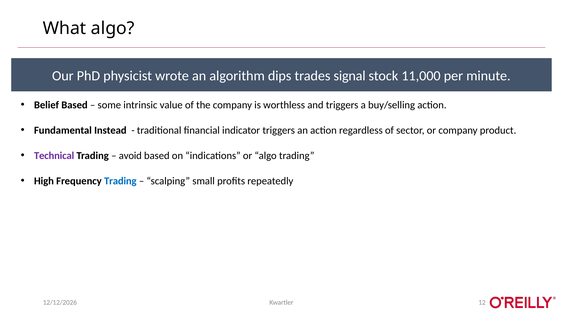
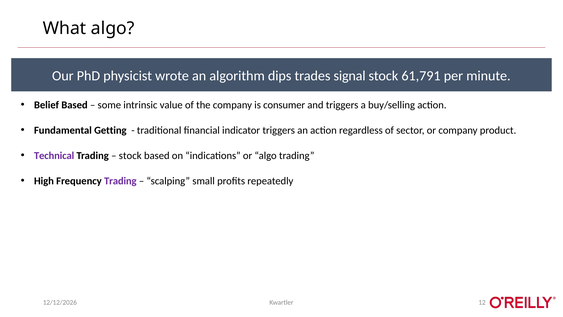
11,000: 11,000 -> 61,791 (421, 76)
worthless: worthless -> consumer (284, 105)
Instead: Instead -> Getting (110, 130)
avoid: avoid -> stock (130, 155)
Trading colour: blue -> purple (120, 181)
